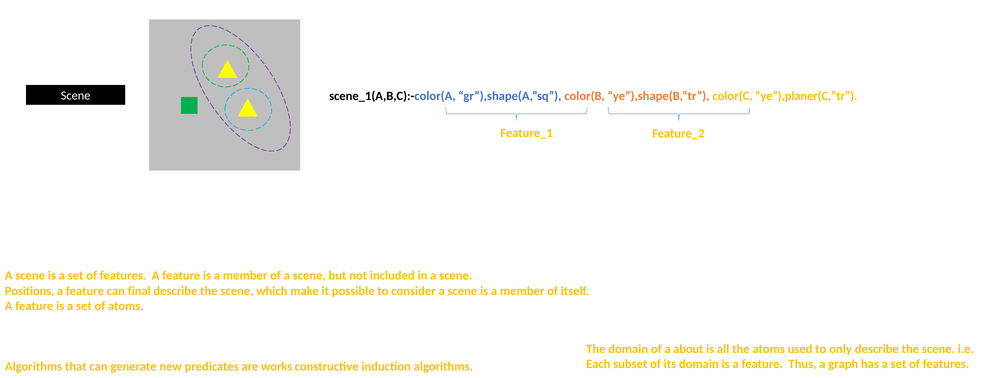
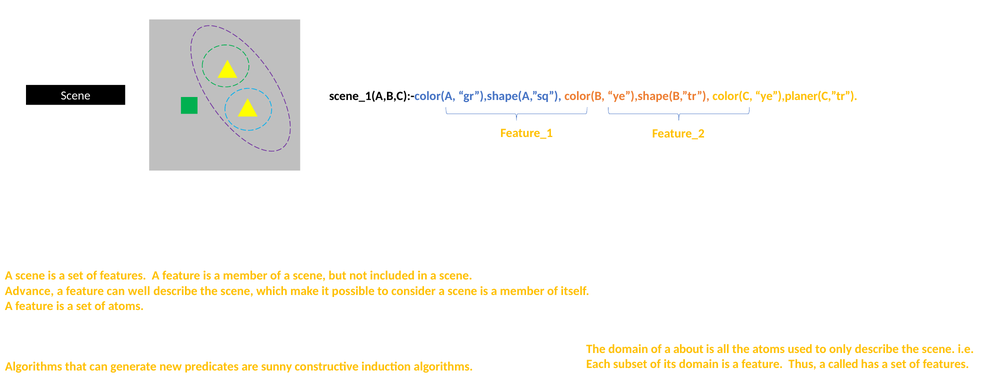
Positions: Positions -> Advance (29, 291)
final: final -> well (139, 291)
graph: graph -> called (843, 364)
works: works -> sunny (277, 366)
